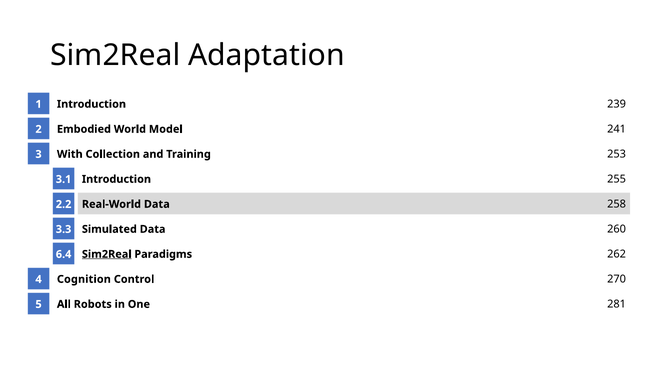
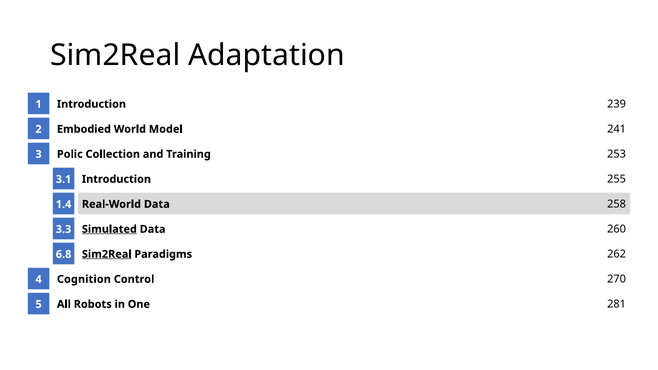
With: With -> Polic (70, 154)
2.2: 2.2 -> 1.4 (64, 204)
Simulated underline: none -> present (109, 229)
6.4: 6.4 -> 6.8 (64, 254)
